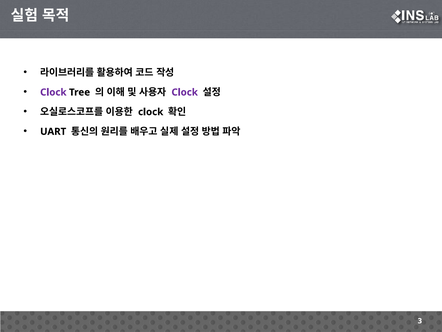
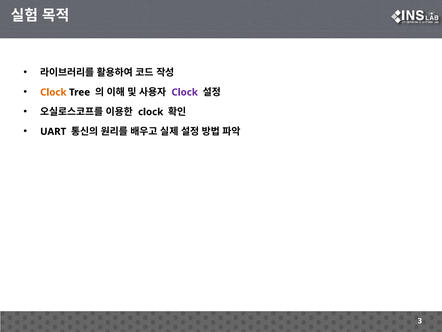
Clock colour: purple -> orange (53, 92)
